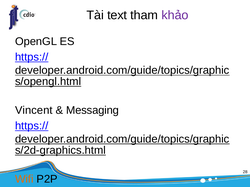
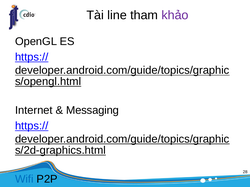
text: text -> line (117, 15)
Vincent: Vincent -> Internet (34, 111)
Wifi colour: orange -> blue (24, 179)
